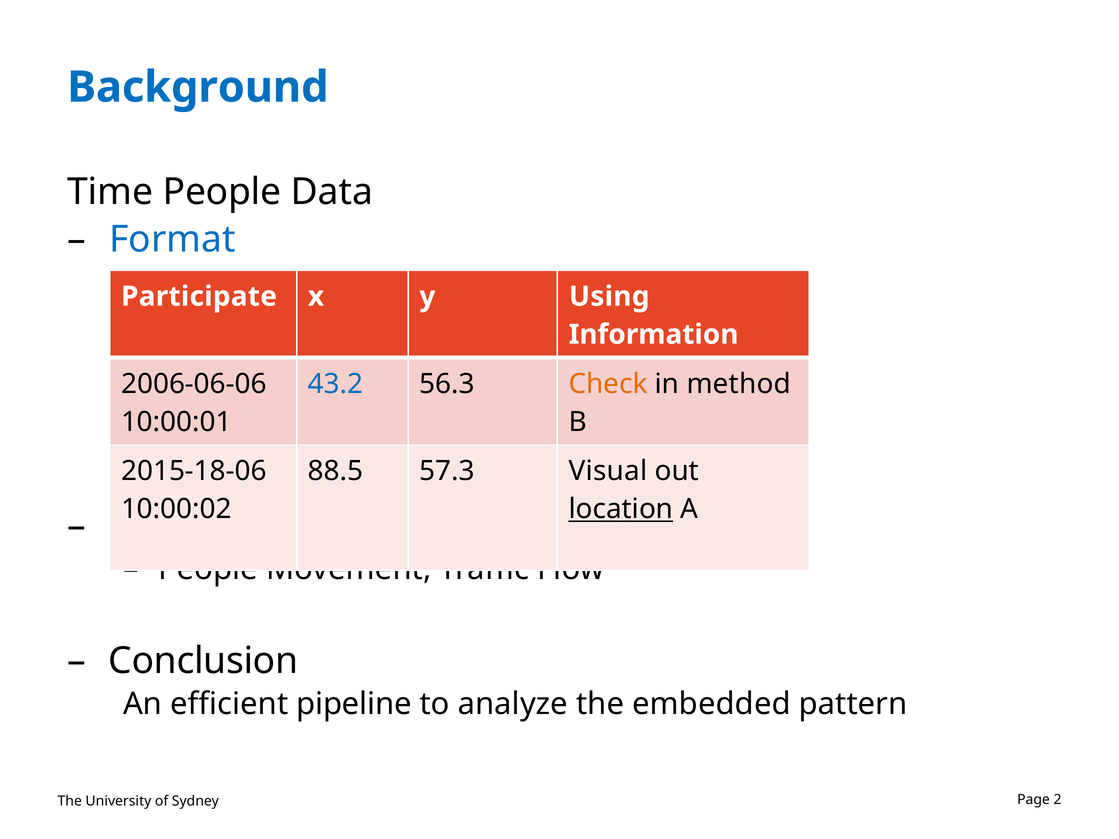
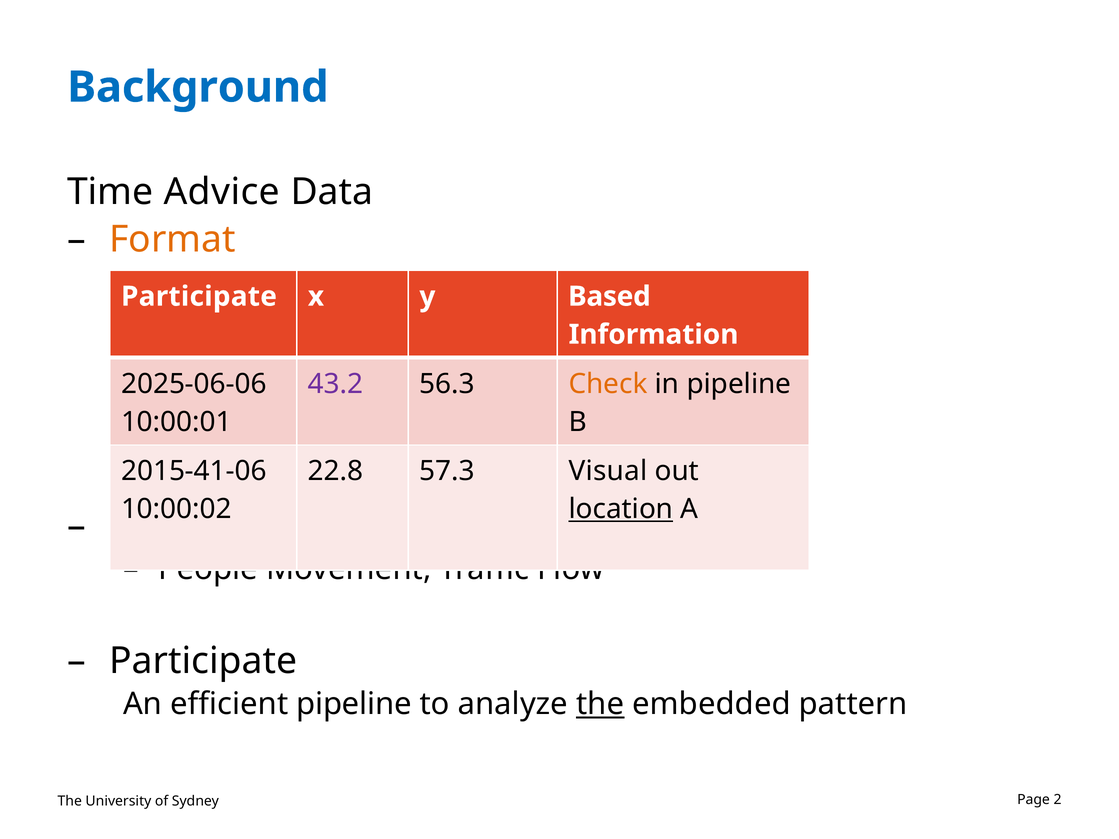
Time People: People -> Advice (222, 192)
Format colour: blue -> orange (172, 240)
Using: Using -> Based (609, 297)
2006-06-06: 2006-06-06 -> 2025-06-06 (194, 384)
43.2 colour: blue -> purple (336, 384)
in method: method -> pipeline (739, 384)
2015-18-06: 2015-18-06 -> 2015-41-06 (194, 471)
88.5: 88.5 -> 22.8 (336, 471)
Conclusion: Conclusion -> Participate (203, 661)
the underline: none -> present (600, 704)
